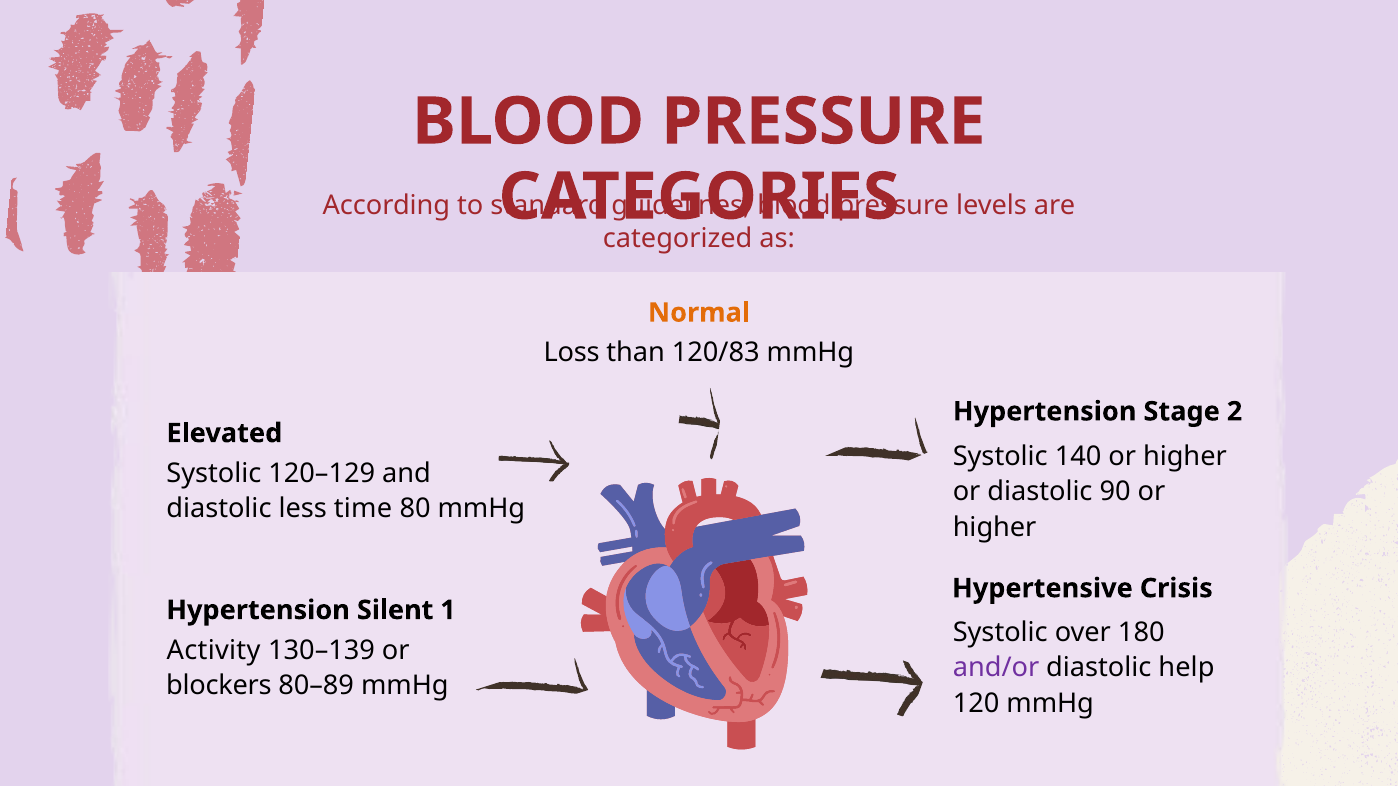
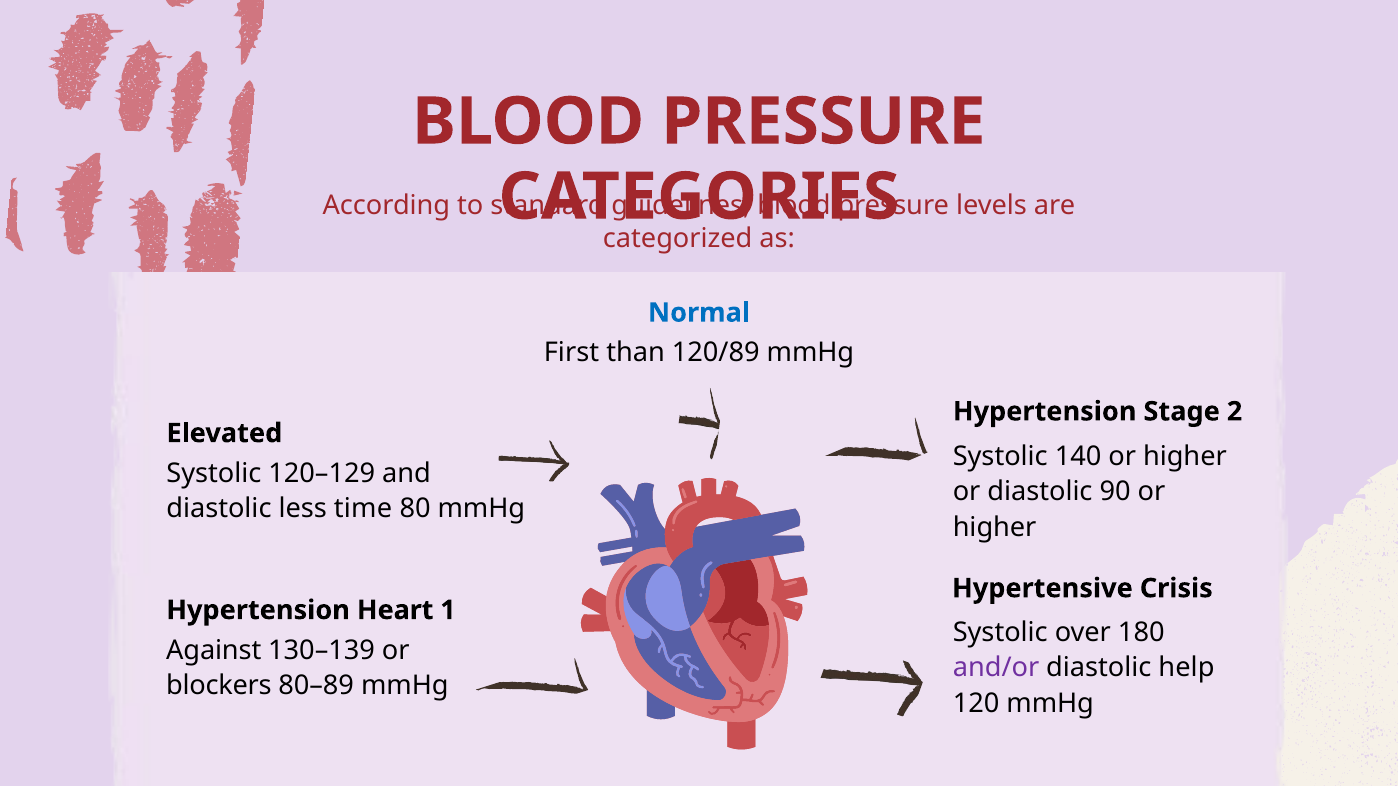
Normal colour: orange -> blue (699, 313)
Loss: Loss -> First (571, 353)
120/83: 120/83 -> 120/89 (716, 353)
Silent: Silent -> Heart (395, 610)
Activity: Activity -> Against (214, 651)
